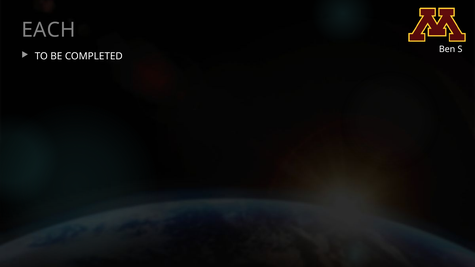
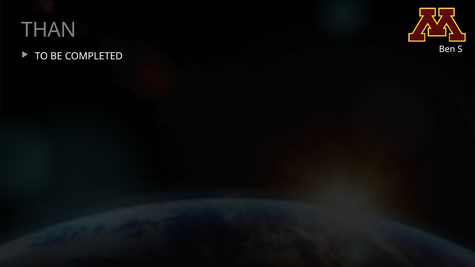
EACH: EACH -> THAN (49, 30)
